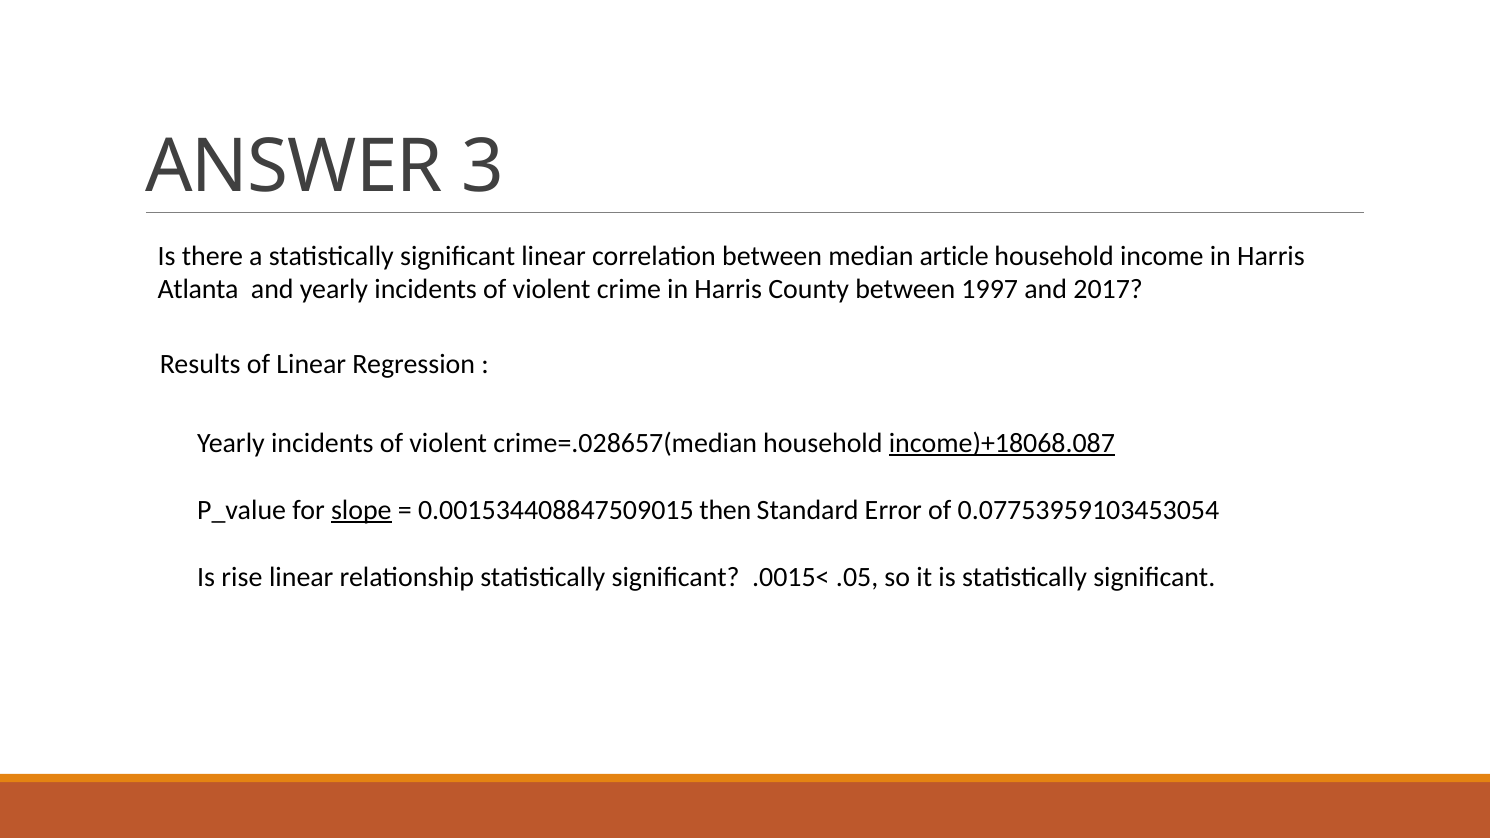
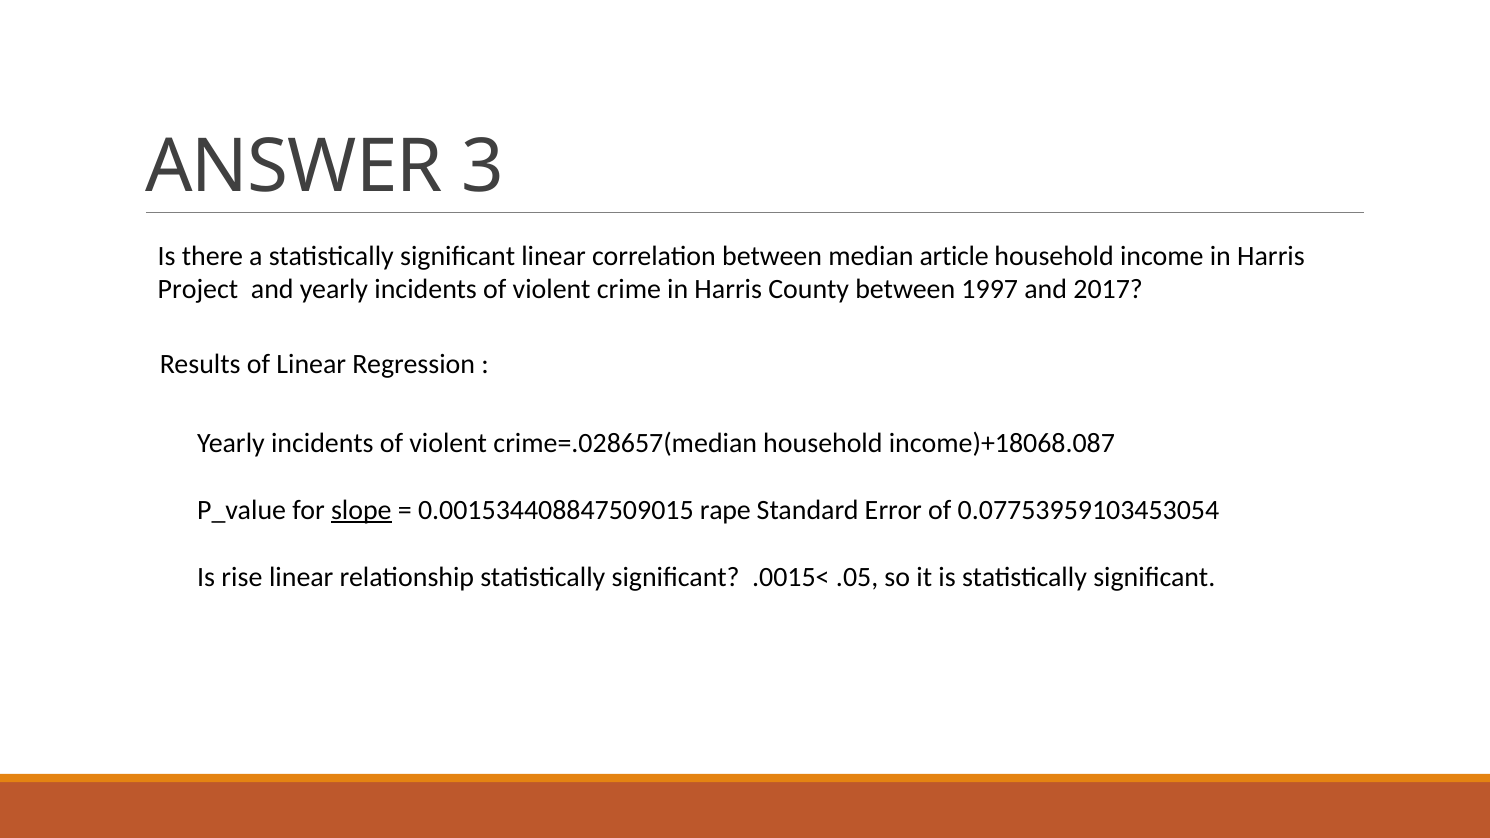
Atlanta: Atlanta -> Project (198, 290)
income)+18068.087 underline: present -> none (1002, 443)
then: then -> rape (725, 510)
